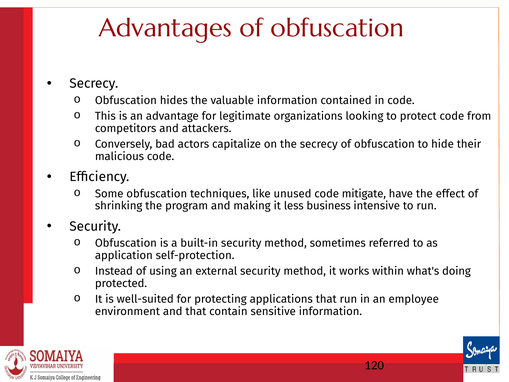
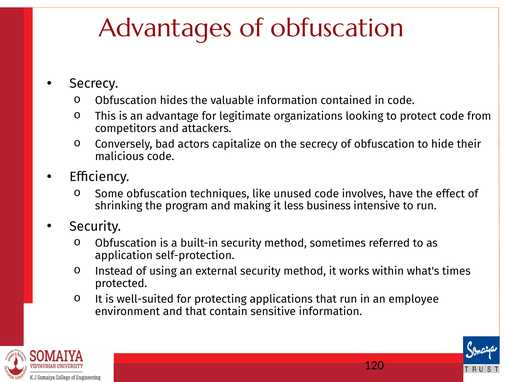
mitigate: mitigate -> involves (364, 194)
doing: doing -> times (456, 271)
